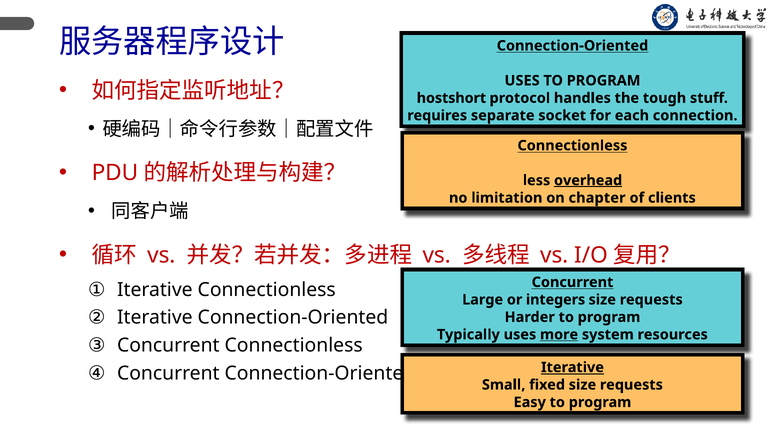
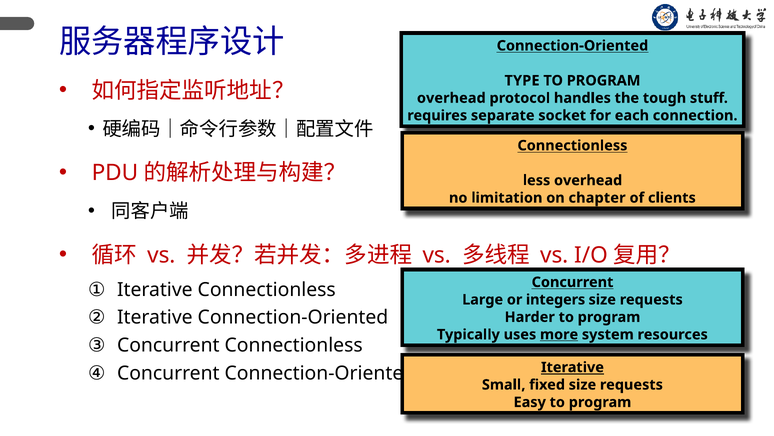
USES: USES -> TYPE (522, 80)
hostshort: hostshort -> overhead (451, 98)
overhead underline: present -> none (588, 180)
